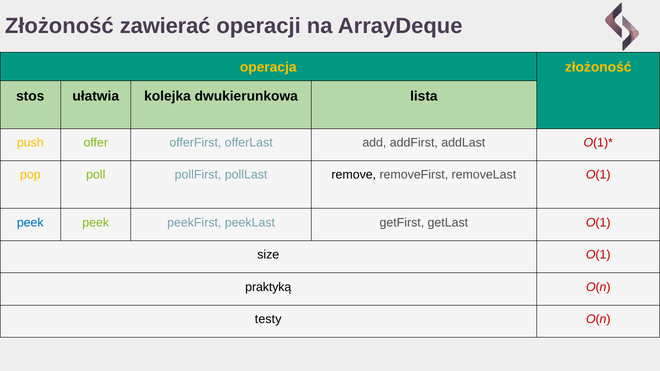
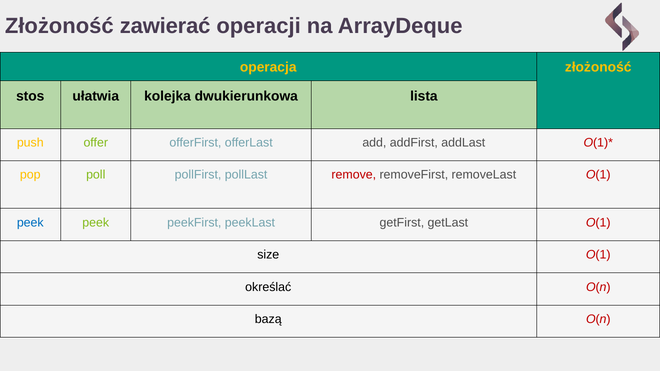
remove colour: black -> red (354, 175)
praktyką: praktyką -> określać (268, 287)
testy: testy -> bazą (268, 319)
